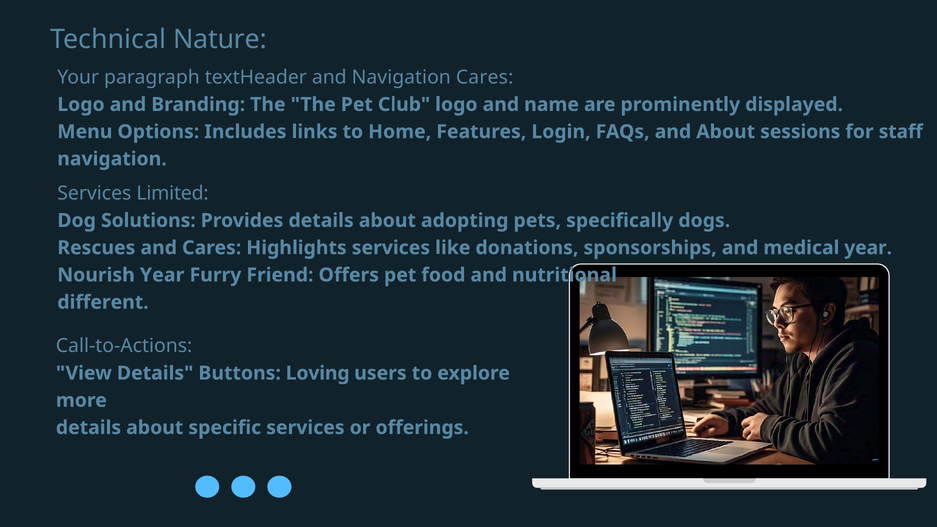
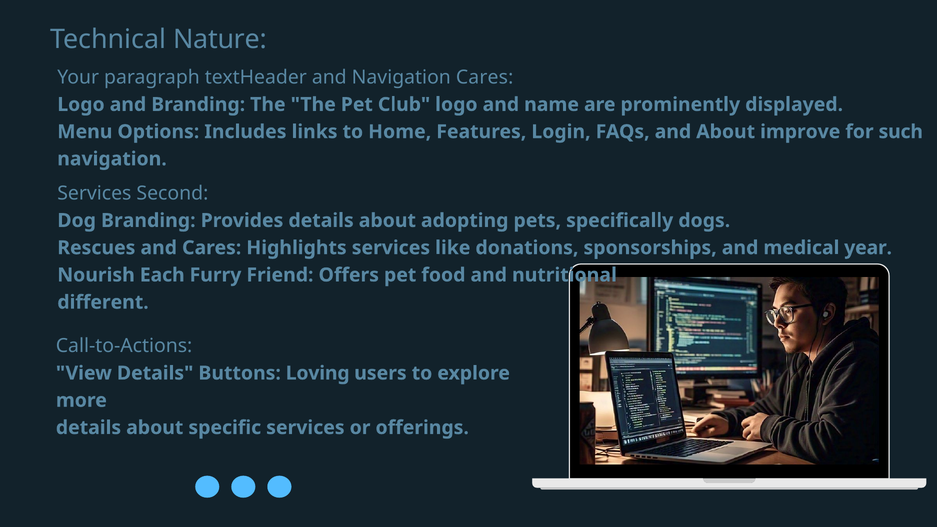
sessions: sessions -> improve (800, 132)
staff: staff -> such (901, 132)
Limited: Limited -> Second (172, 193)
Dog Solutions: Solutions -> Branding (148, 221)
Nourish Year: Year -> Each (162, 275)
